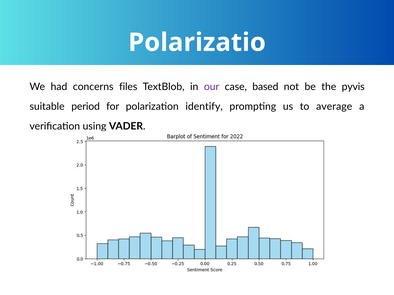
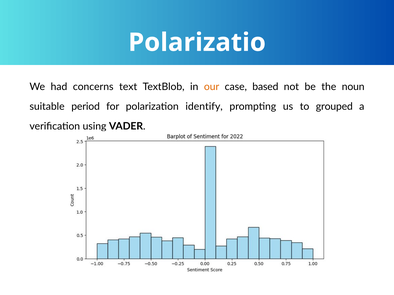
files: files -> text (128, 87)
our colour: purple -> orange (212, 87)
pyvis: pyvis -> noun (353, 87)
average: average -> grouped (334, 107)
